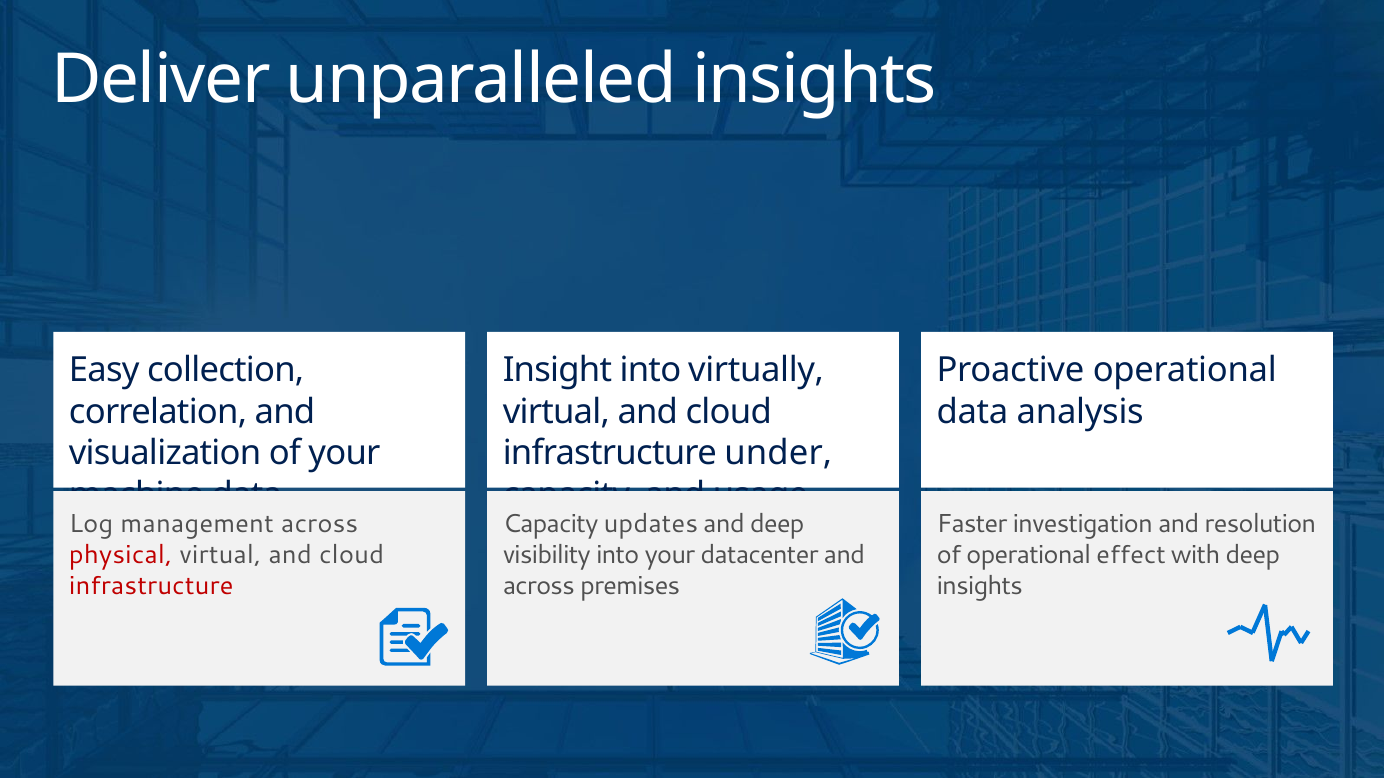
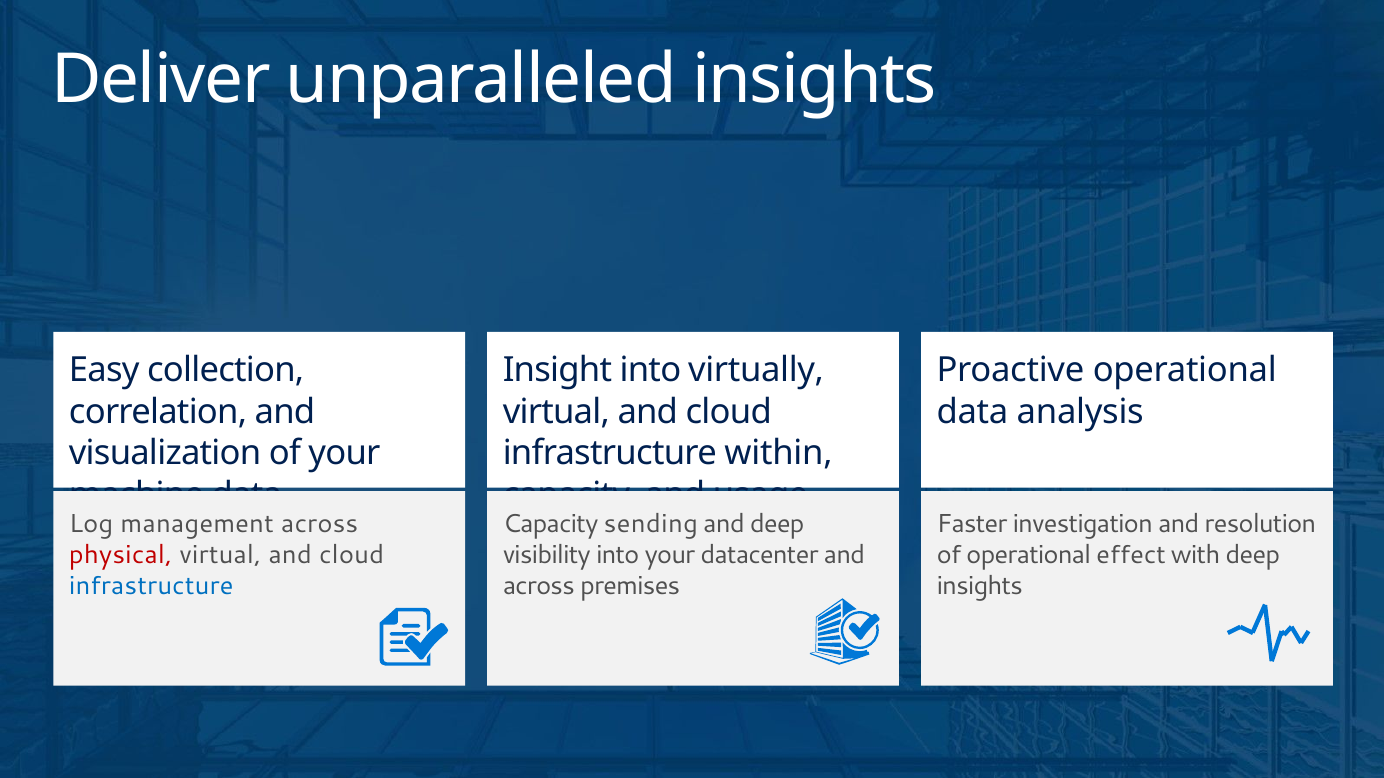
under: under -> within (778, 454)
updates: updates -> sending (651, 524)
infrastructure colour: red -> blue (151, 587)
